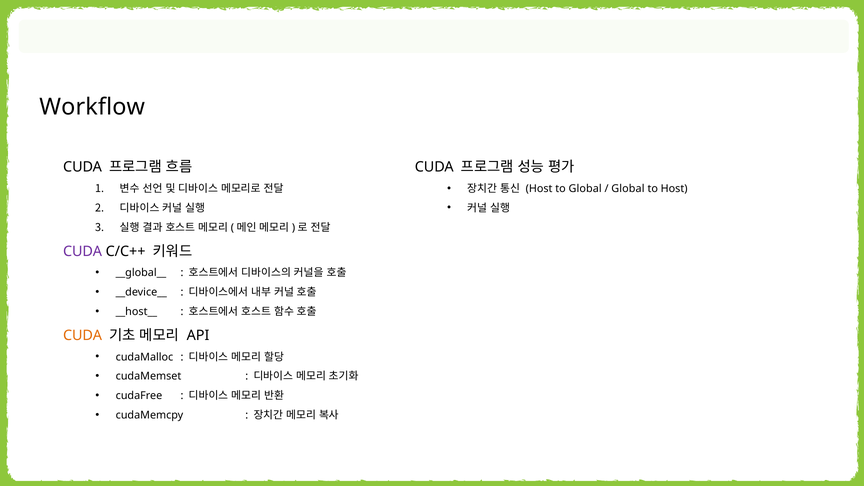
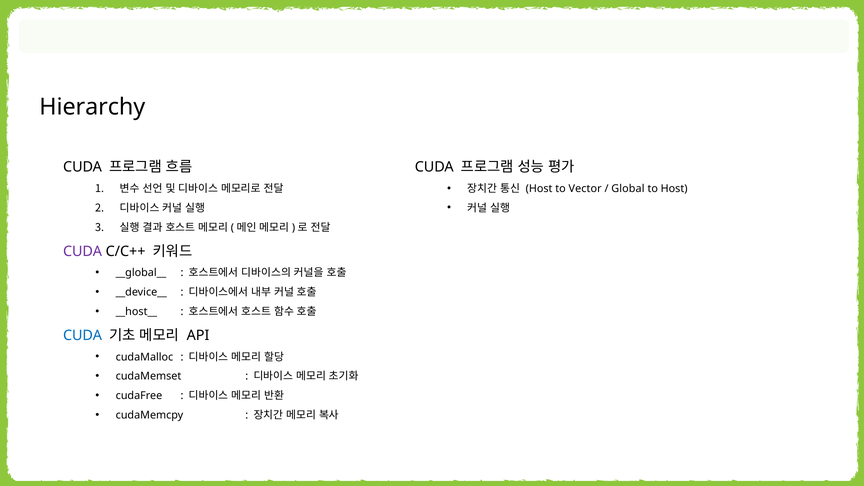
Workflow: Workflow -> Hierarchy (92, 107)
to Global: Global -> Vector (585, 189)
CUDA colour: orange -> blue (83, 336)
